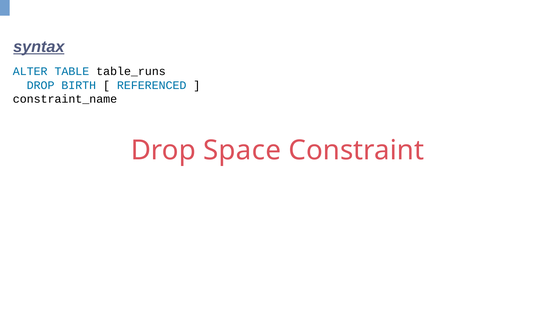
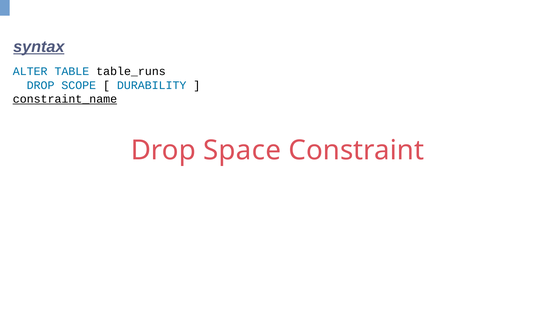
BIRTH: BIRTH -> SCOPE (79, 85)
REFERENCED: REFERENCED -> DURABILITY (152, 85)
constraint_name underline: none -> present (65, 99)
